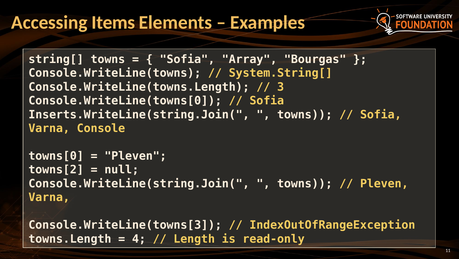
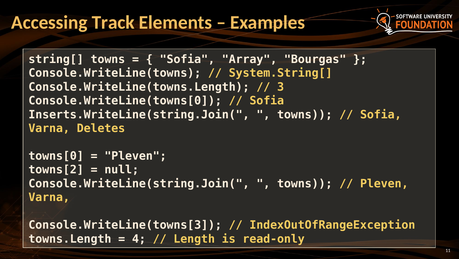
Items: Items -> Track (113, 22)
Console: Console -> Deletes (101, 128)
